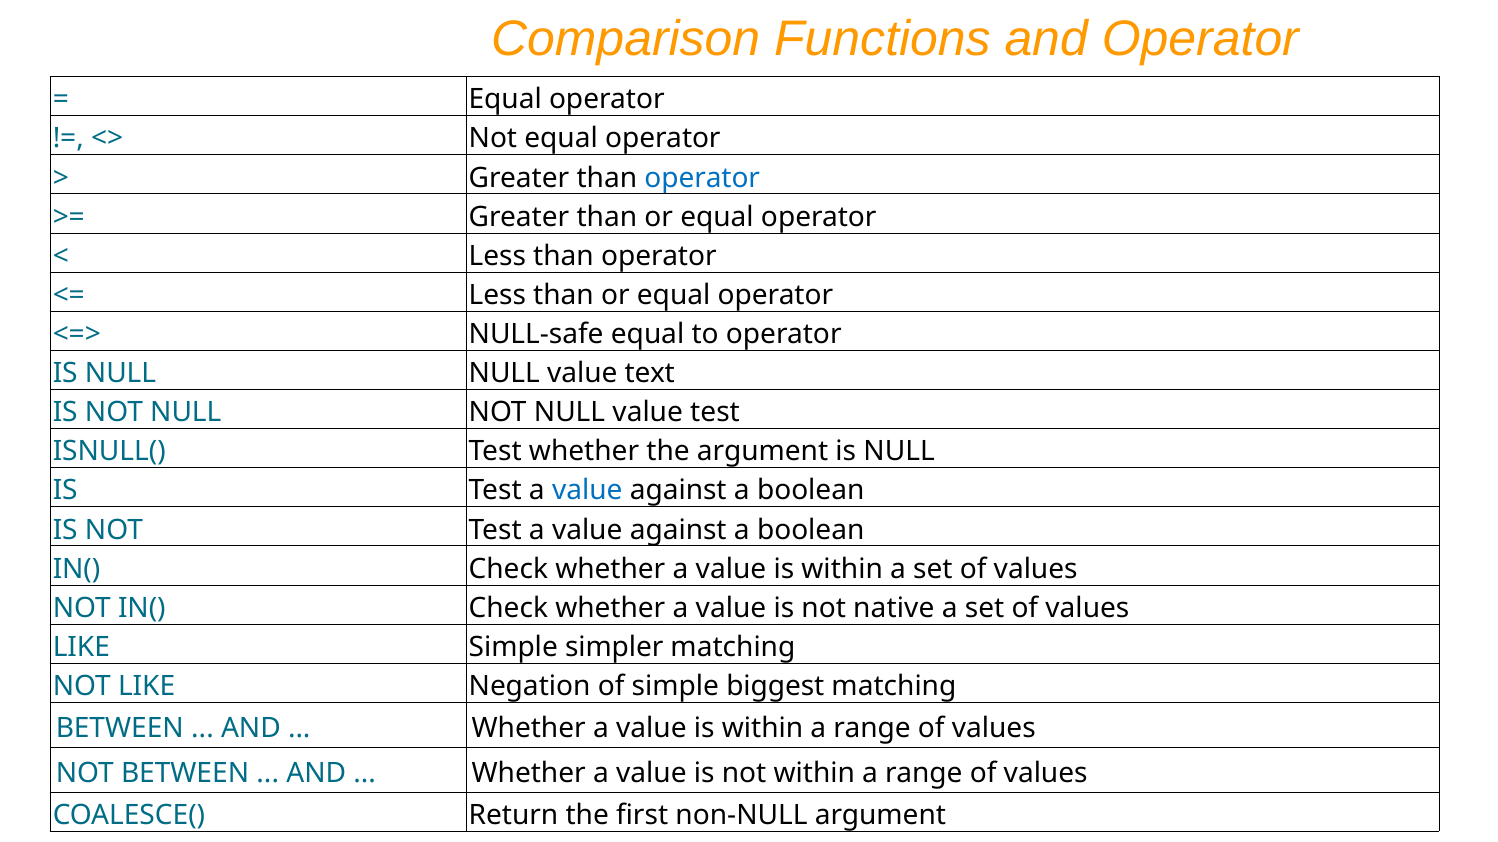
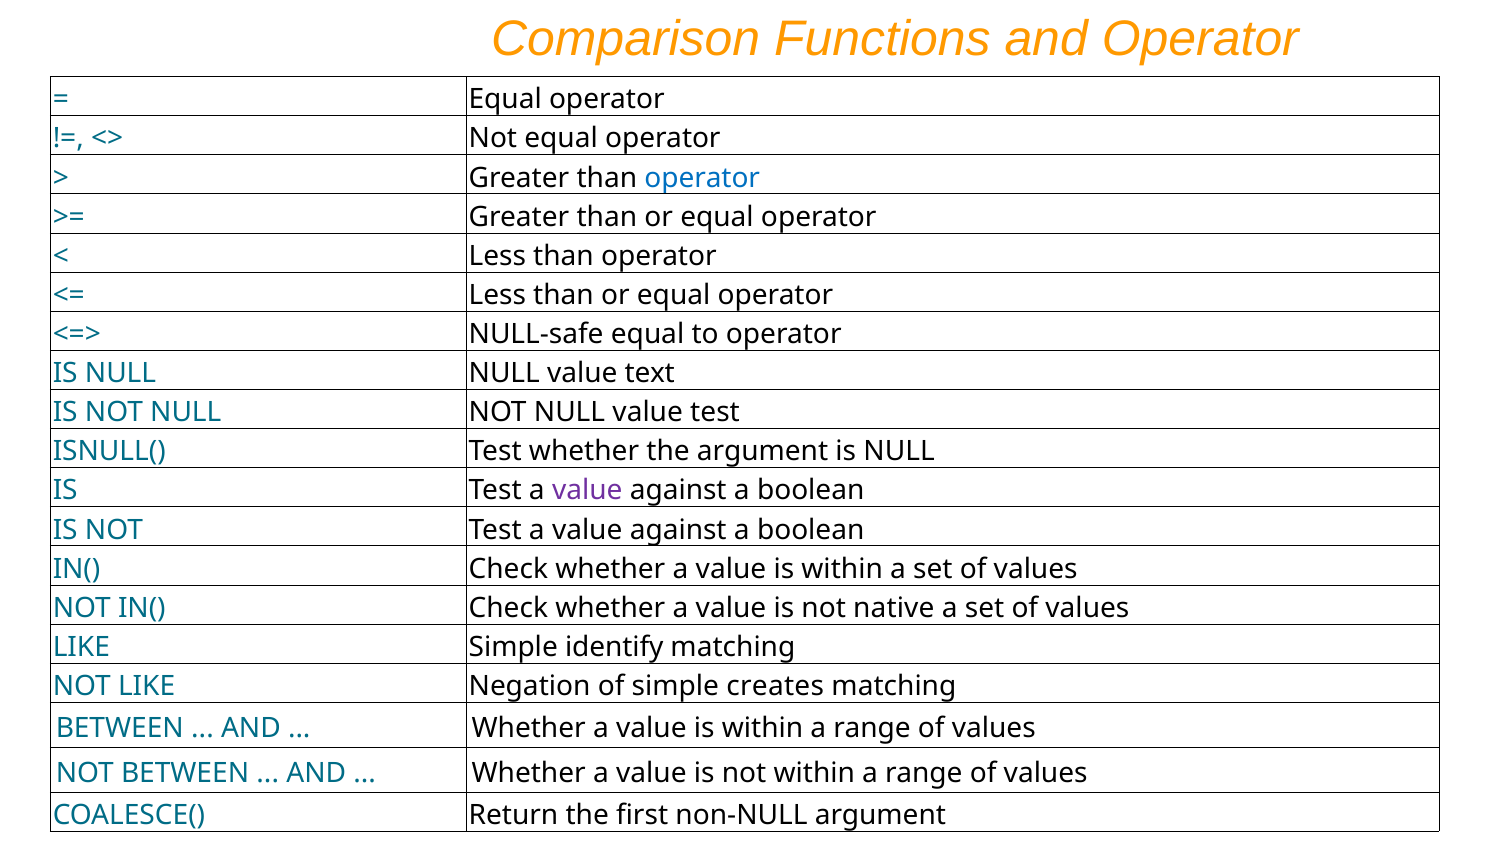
value colour: blue -> purple (587, 491)
simpler: simpler -> identify (614, 648)
biggest: biggest -> creates (775, 687)
